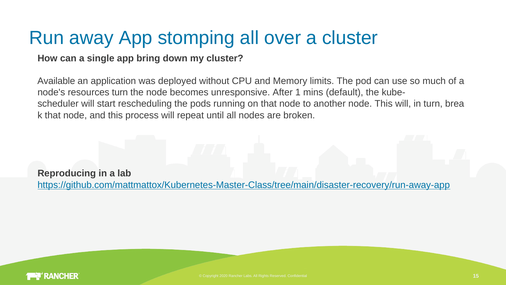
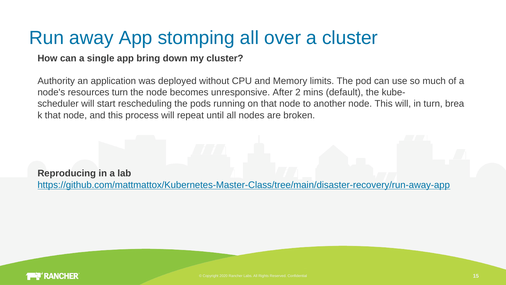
Available: Available -> Authority (56, 81)
1: 1 -> 2 (298, 92)
